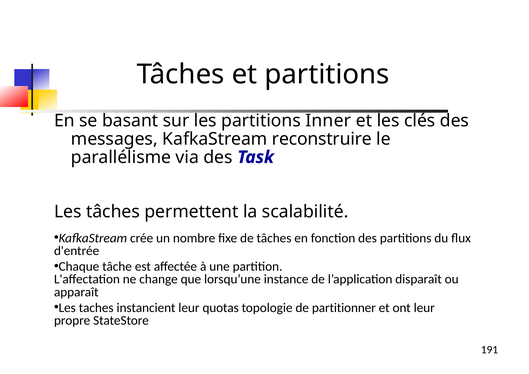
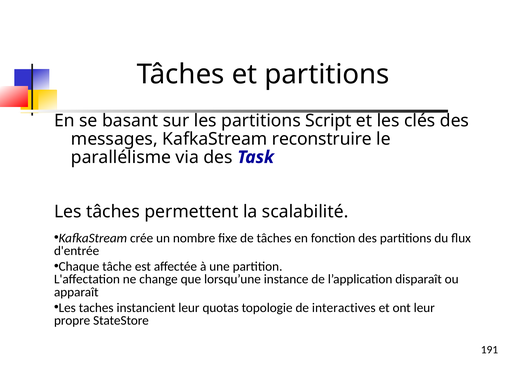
Inner: Inner -> Script (328, 121)
partitionner: partitionner -> interactives (344, 308)
